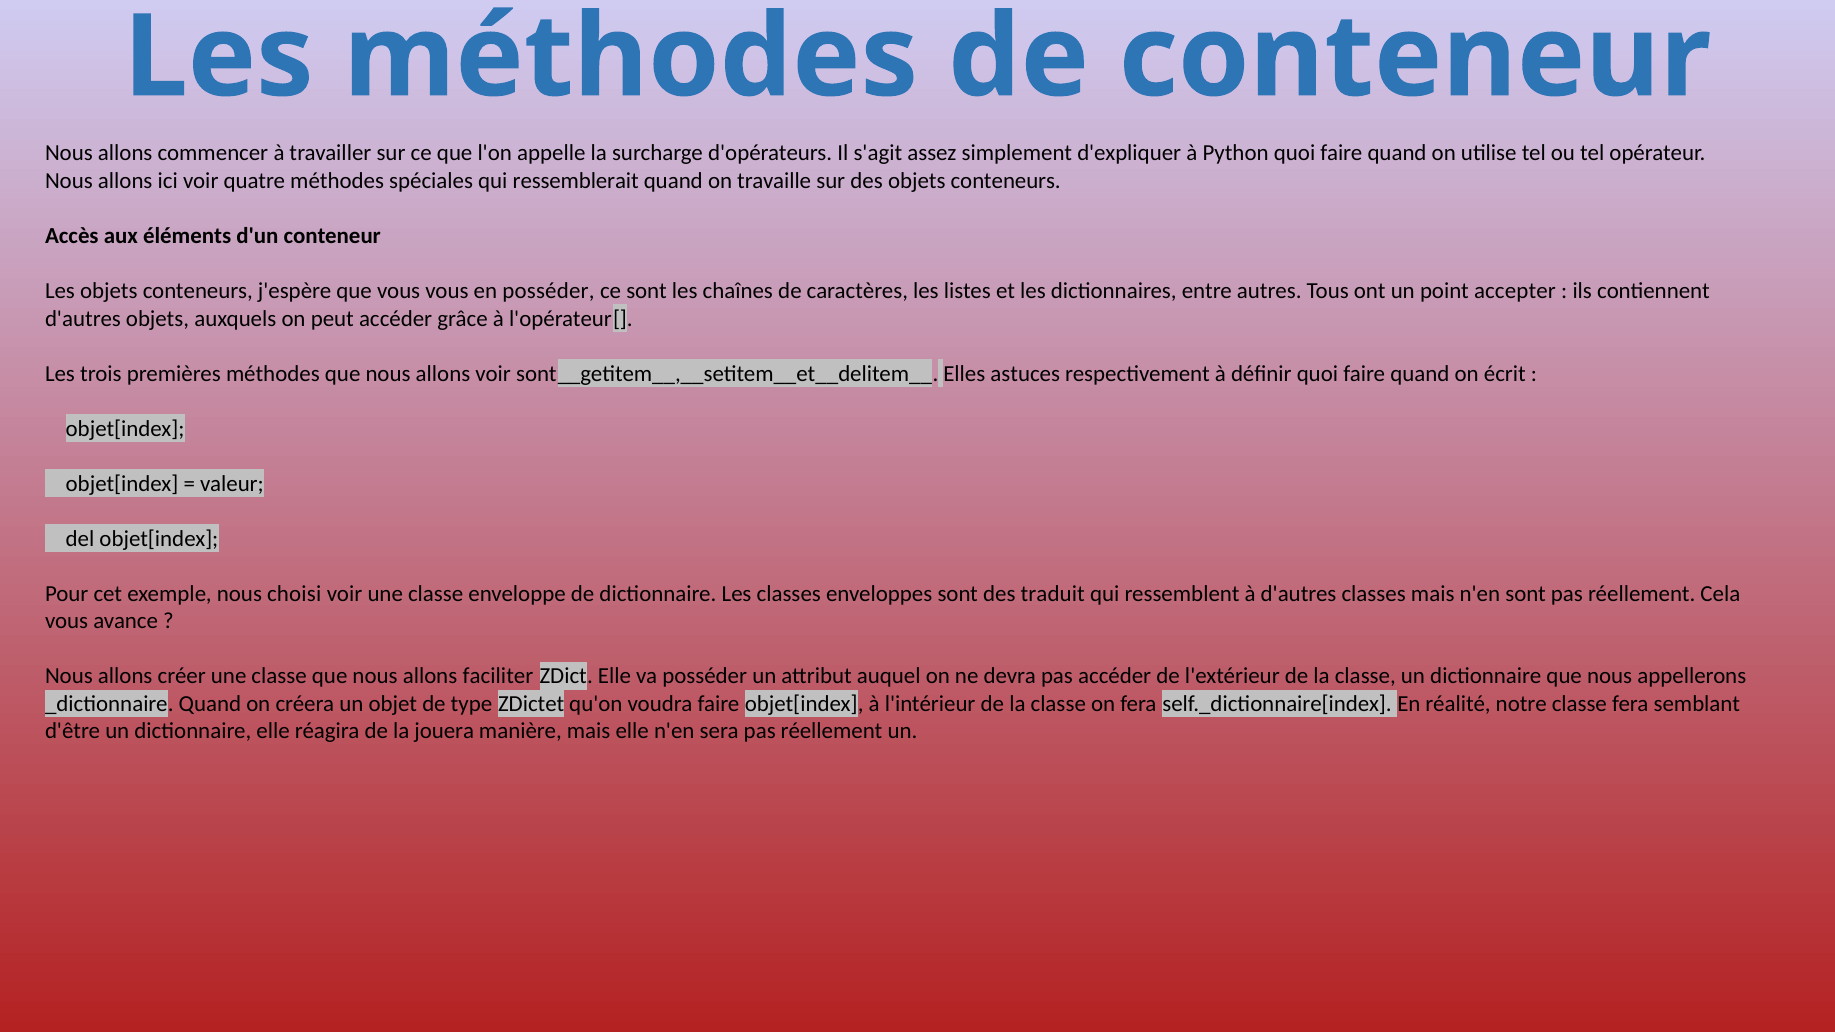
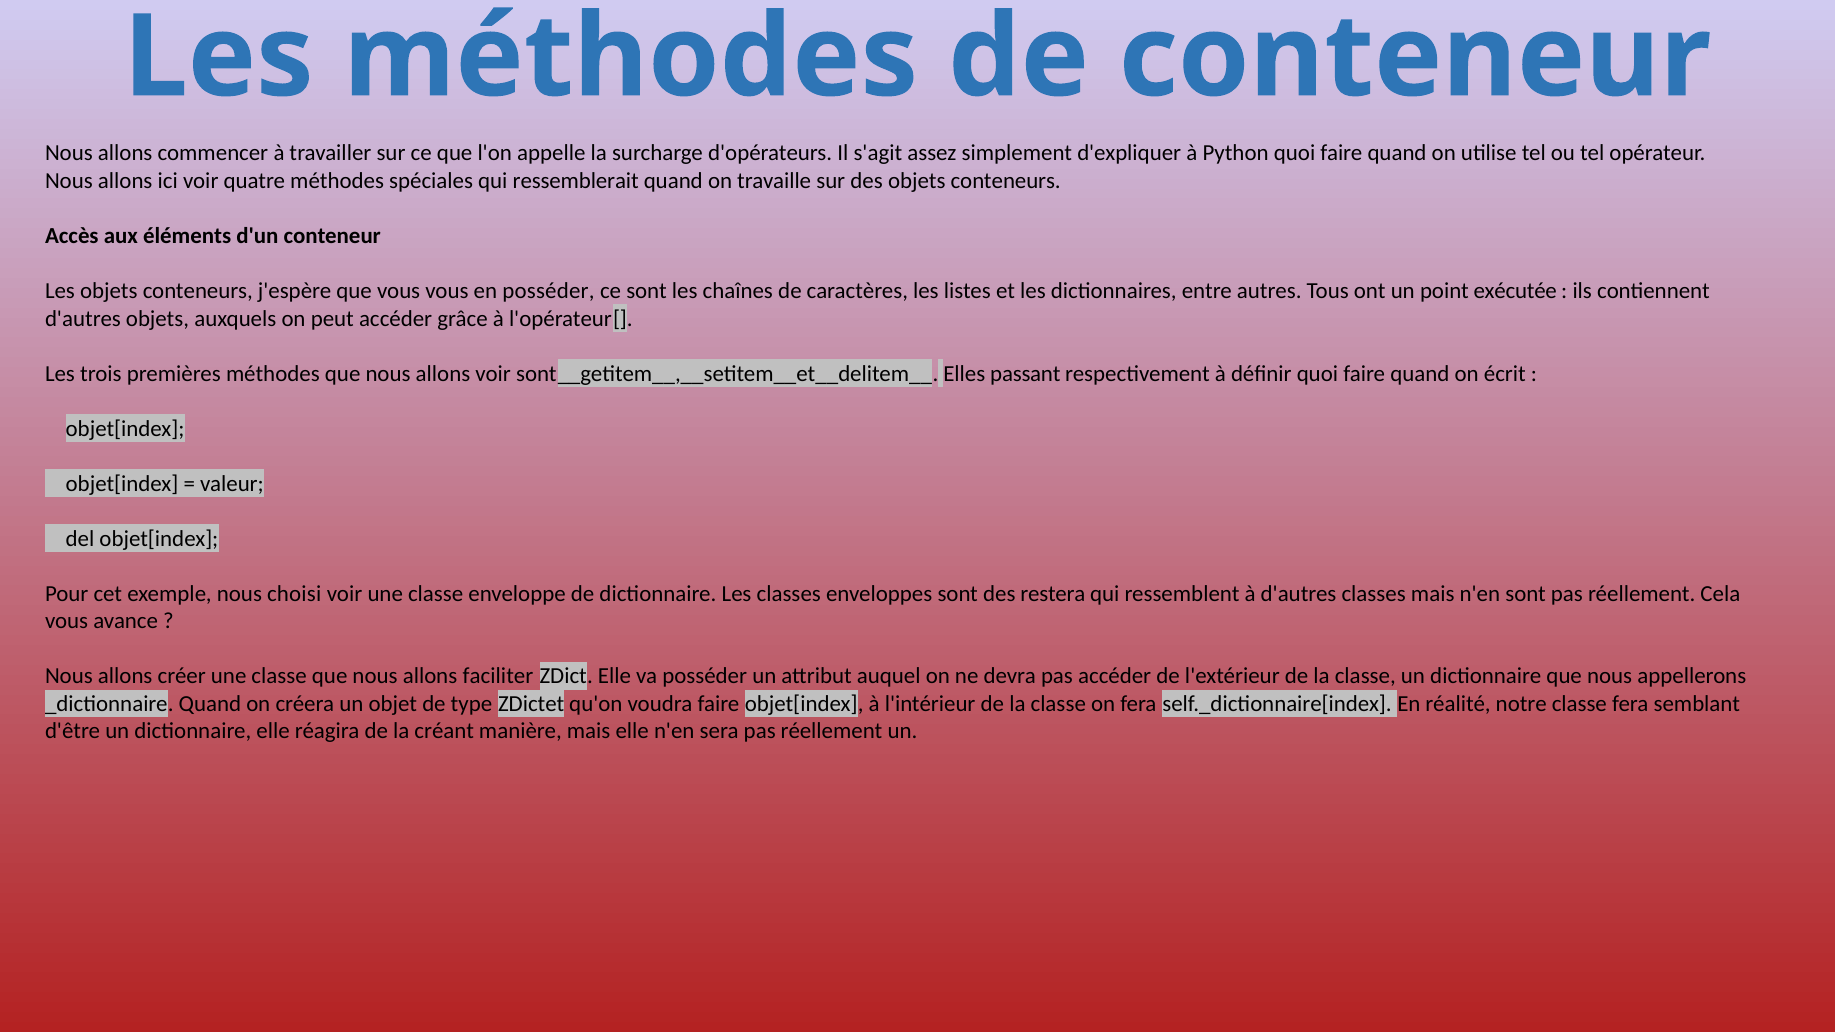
accepter: accepter -> exécutée (1515, 291)
astuces: astuces -> passant (1025, 374)
traduit: traduit -> restera (1053, 594)
jouera: jouera -> créant (444, 731)
